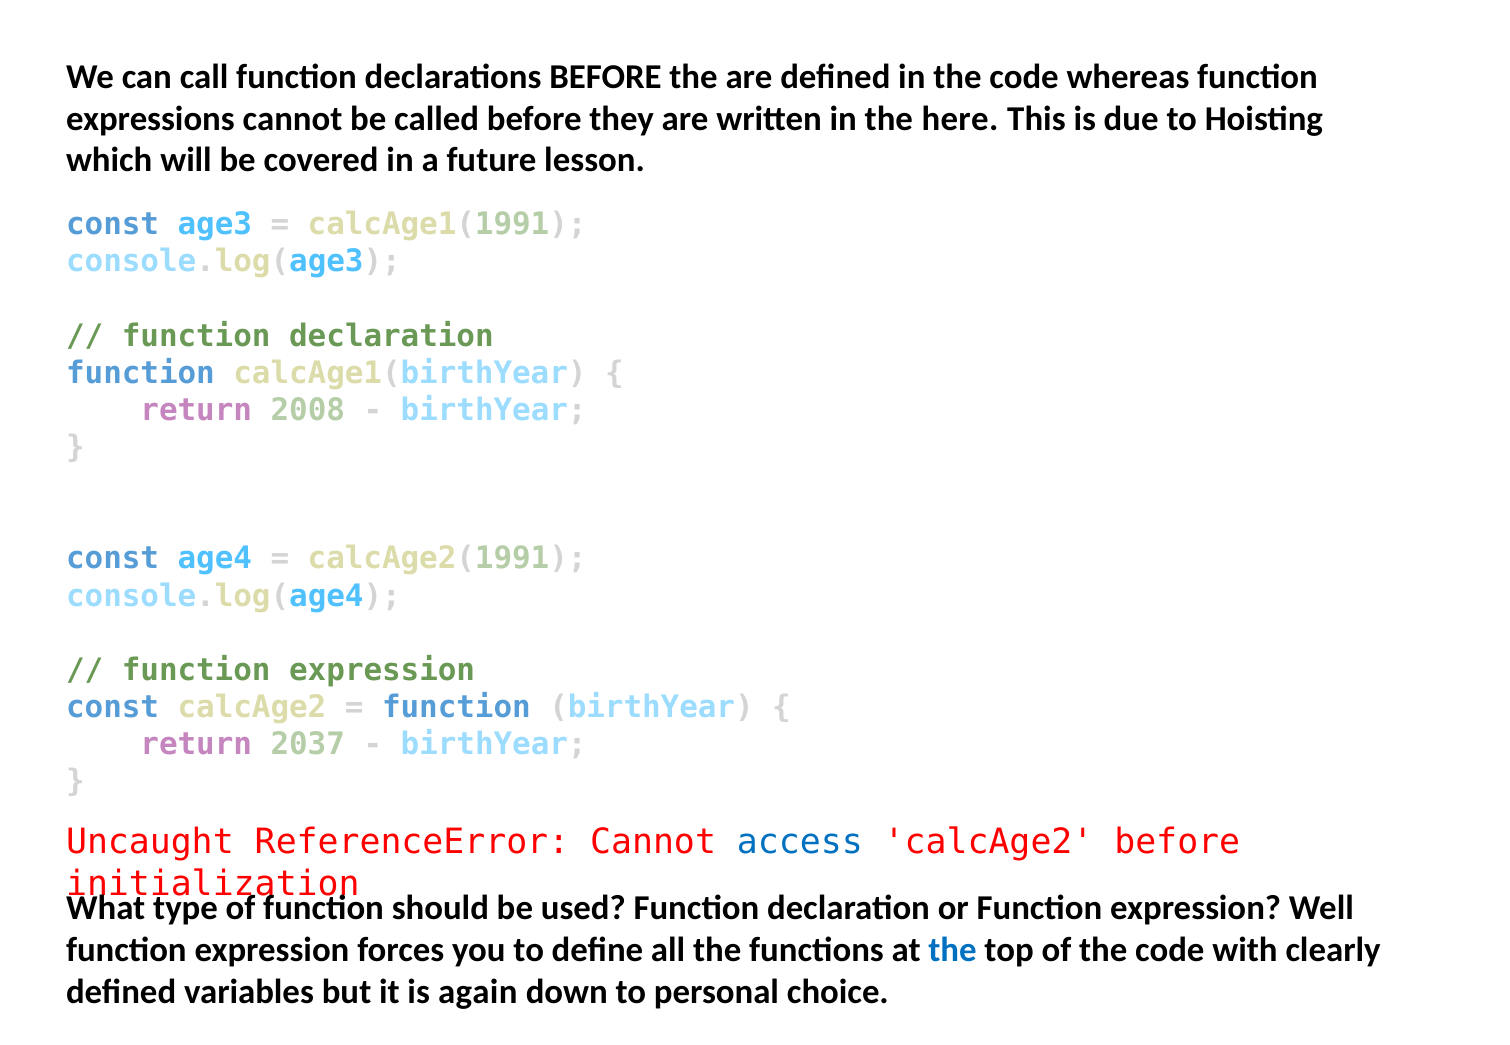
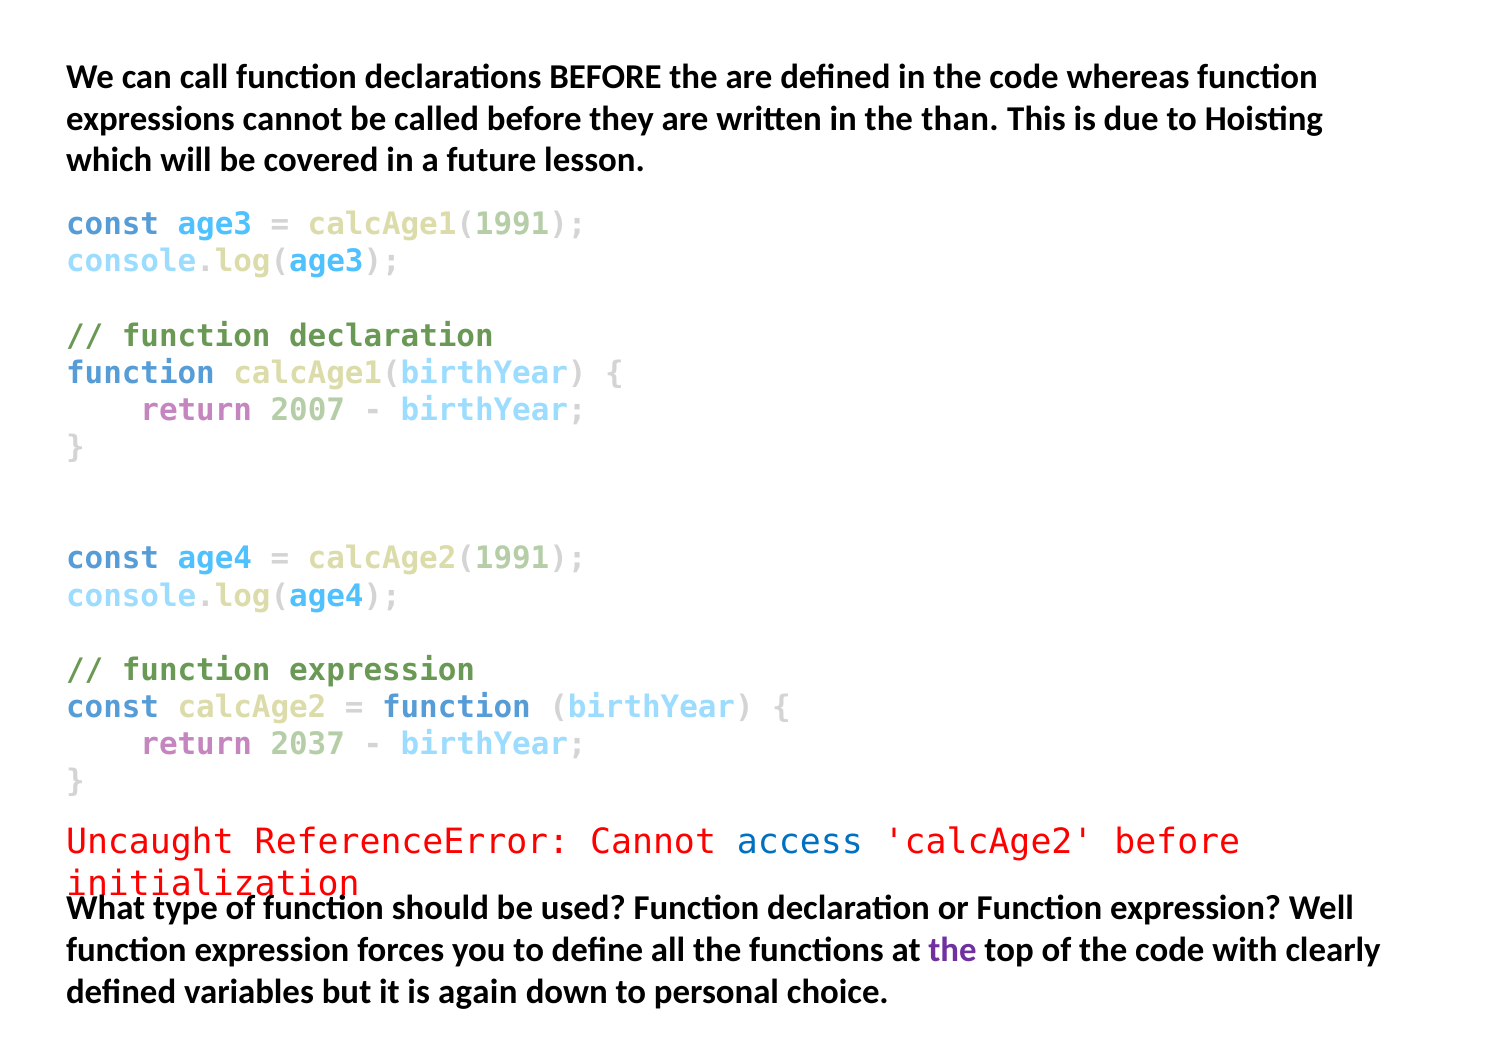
here: here -> than (960, 119)
2008: 2008 -> 2007 (308, 410)
the colour: blue -> purple (953, 950)
